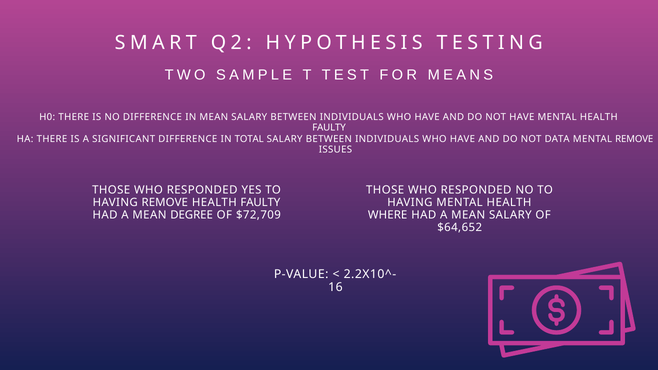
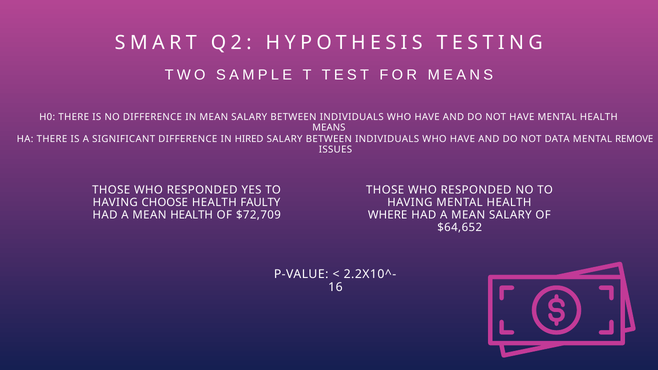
FAULTY: FAULTY -> MEANS (329, 128)
TOTAL: TOTAL -> HIRED (249, 139)
HAVING REMOVE: REMOVE -> CHOOSE (165, 202)
MEAN DEGREE: DEGREE -> HEALTH (192, 215)
